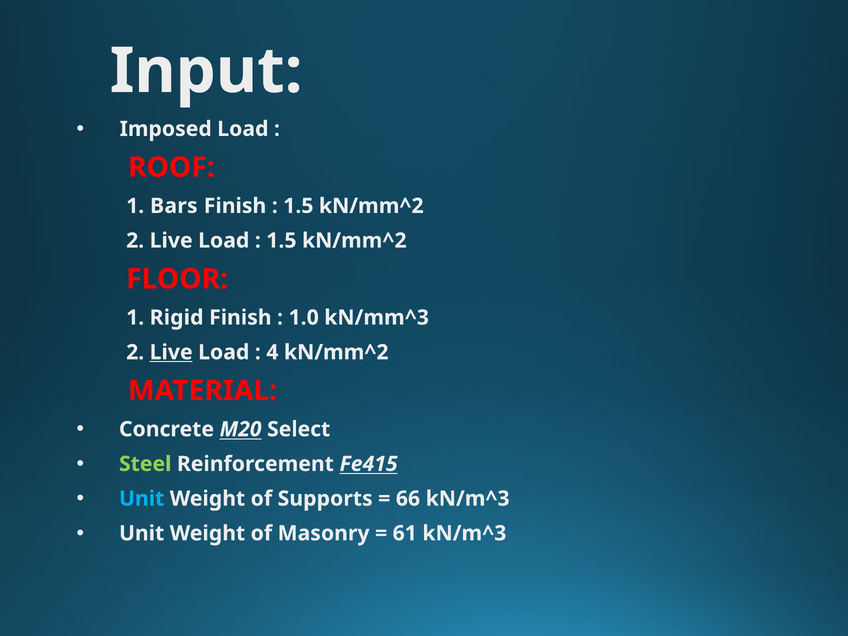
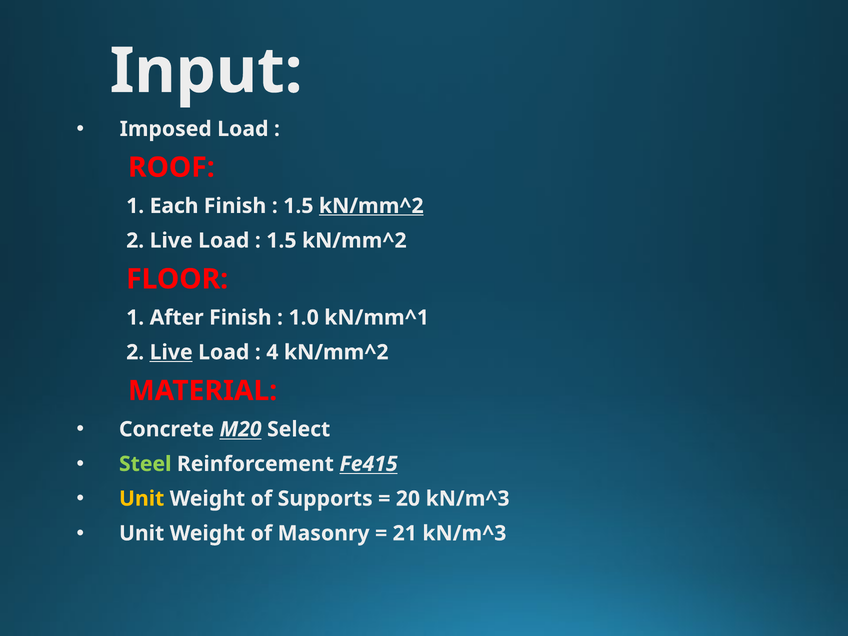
Bars: Bars -> Each (174, 206)
kN/mm^2 underline: none -> present (371, 206)
Rigid: Rigid -> After (177, 318)
kN/mm^3: kN/mm^3 -> kN/mm^1 (377, 318)
Unit colour: light blue -> yellow (142, 499)
66: 66 -> 20 (408, 499)
61: 61 -> 21 (405, 533)
